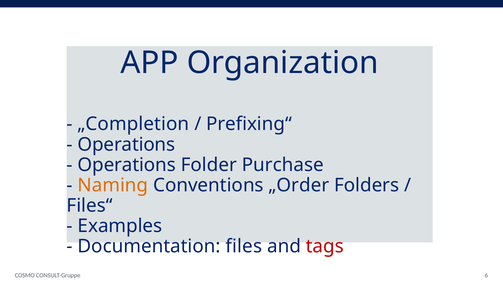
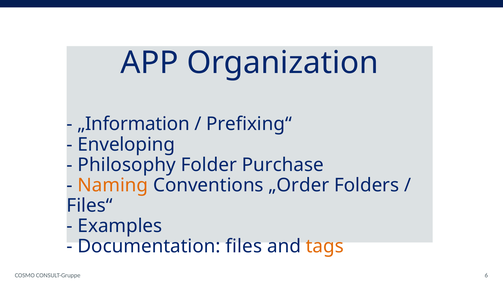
„Completion: „Completion -> „Information (134, 124)
Operations: Operations -> Enveloping (126, 144)
Operations: Operations -> Philosophy (127, 165)
tags colour: red -> orange (325, 246)
